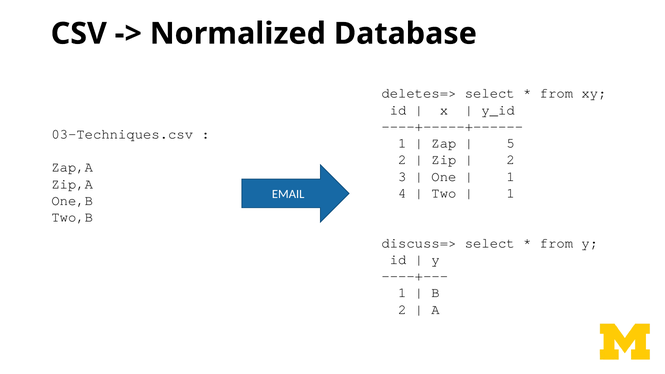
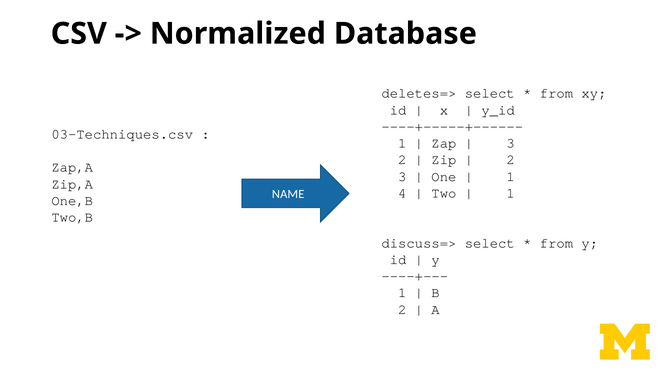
5: 5 -> 3 (511, 143)
EMAIL: EMAIL -> NAME (288, 194)
